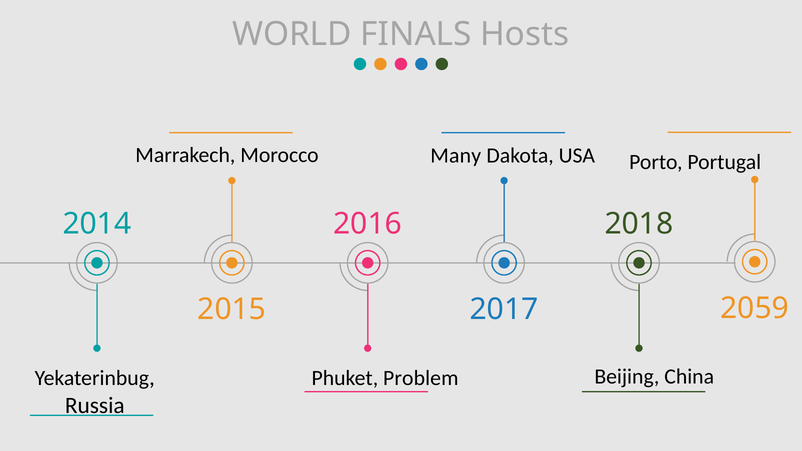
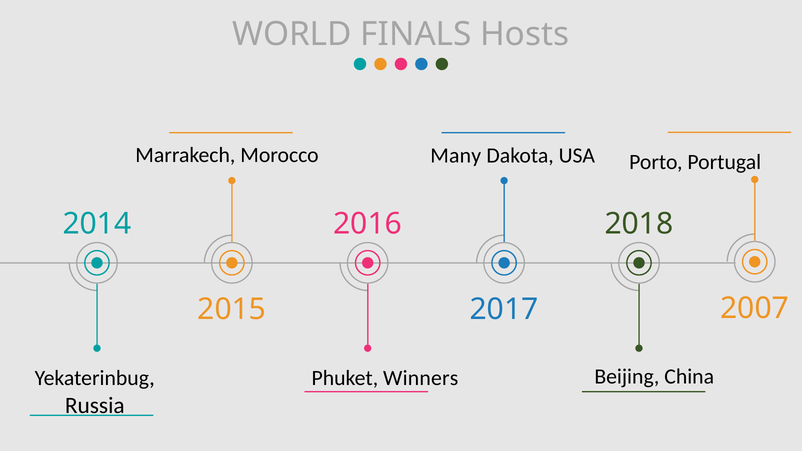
2059: 2059 -> 2007 (755, 308)
Problem: Problem -> Winners (421, 378)
